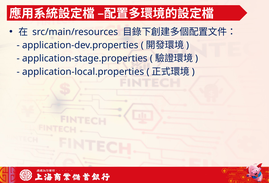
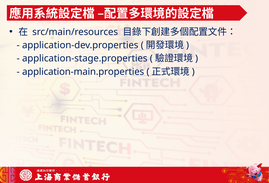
application-local.properties: application-local.properties -> application-main.properties (83, 72)
